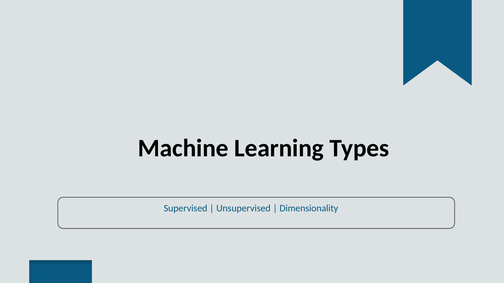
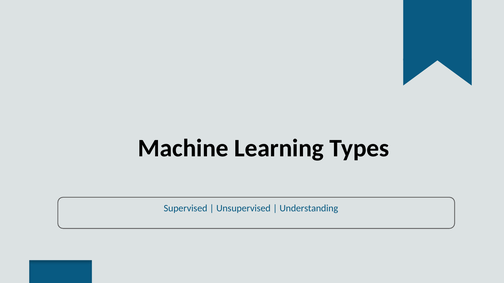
Dimensionality: Dimensionality -> Understanding (309, 209)
